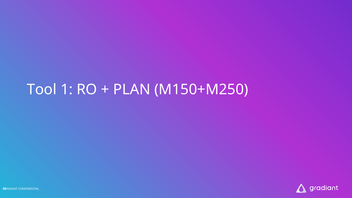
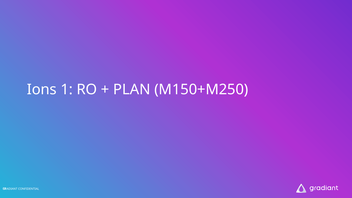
Tool: Tool -> Ions (42, 90)
